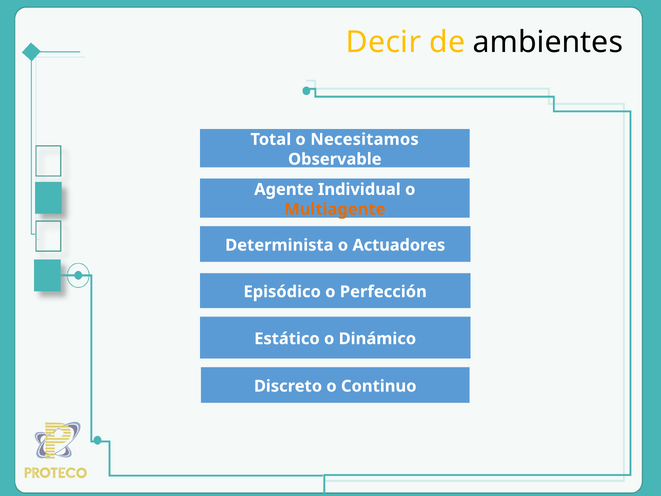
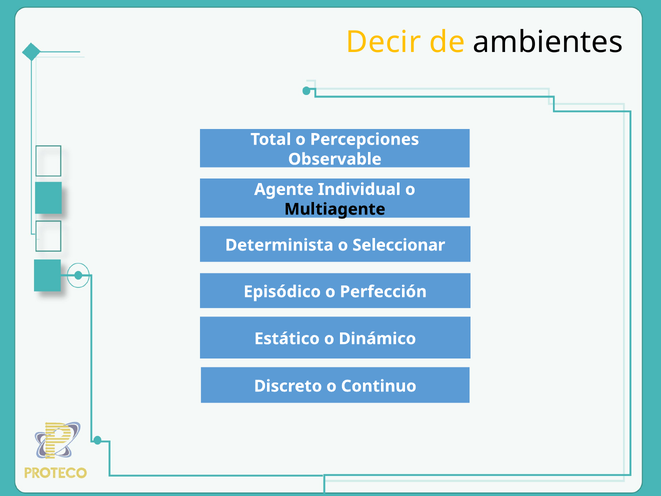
Necesitamos: Necesitamos -> Percepciones (365, 139)
Multiagente colour: orange -> black (335, 209)
Actuadores: Actuadores -> Seleccionar (399, 245)
